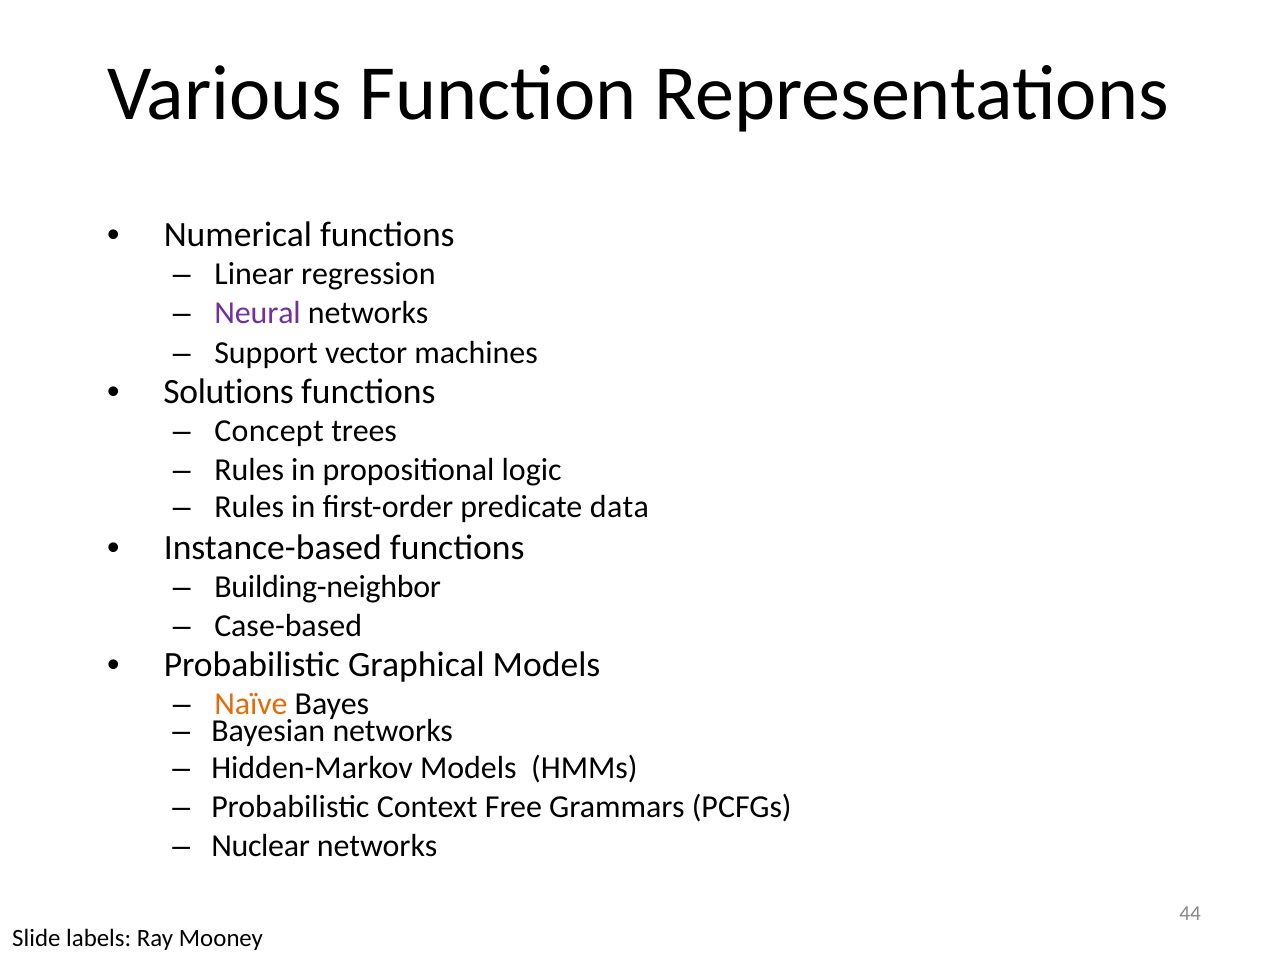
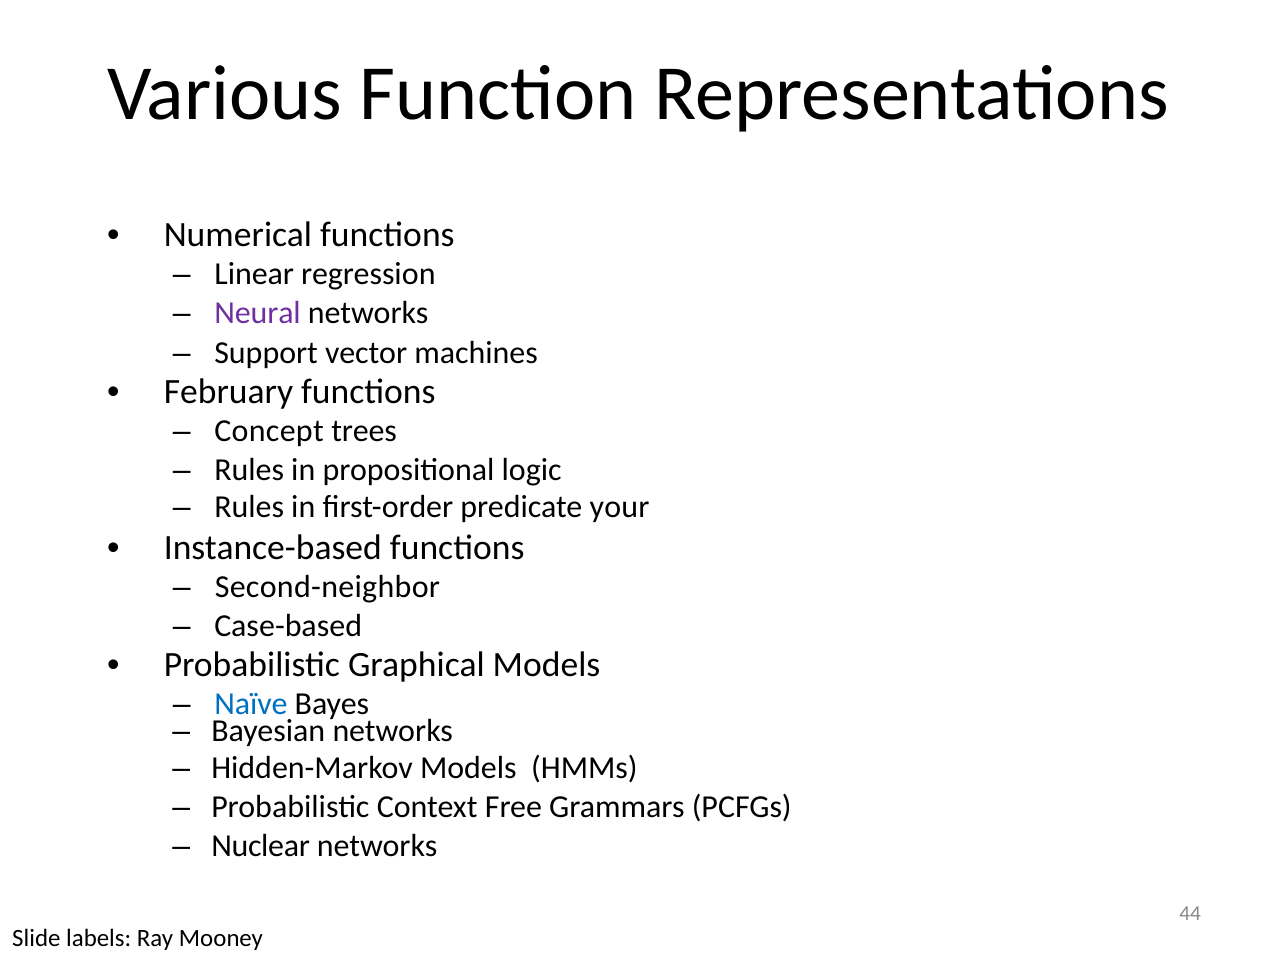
Solutions: Solutions -> February (228, 392)
data: data -> your (620, 507)
Building-neighbor: Building-neighbor -> Second-neighbor (327, 587)
Naïve colour: orange -> blue (251, 704)
